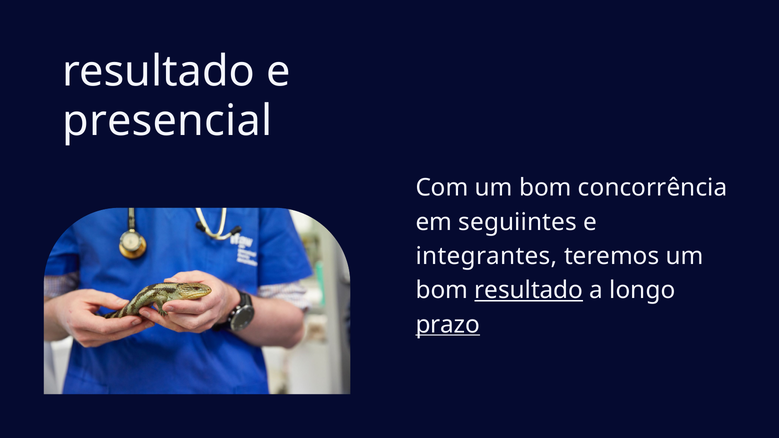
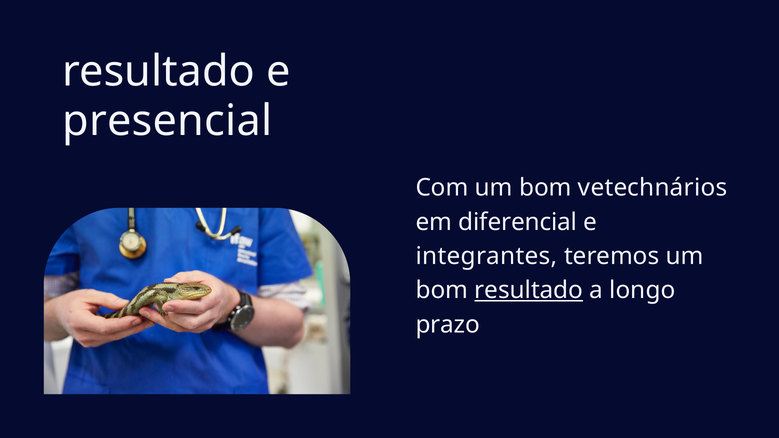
concorrência: concorrência -> vetechnários (653, 188)
seguiintes: seguiintes -> diferencial (518, 222)
prazo underline: present -> none (448, 325)
